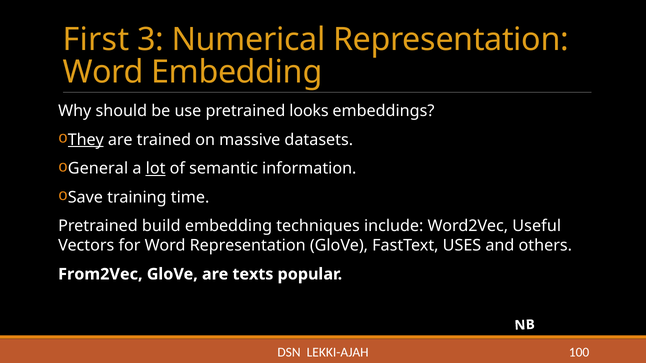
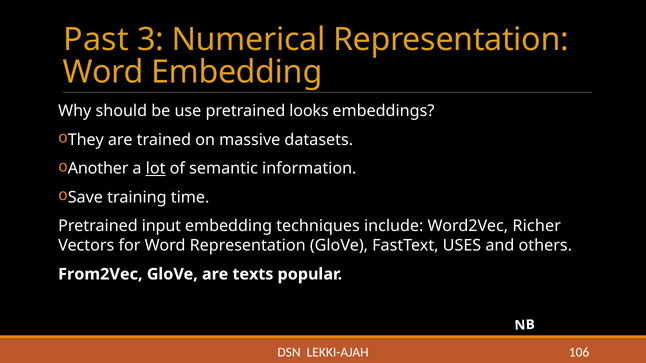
First: First -> Past (96, 39)
They underline: present -> none (86, 140)
General: General -> Another (98, 169)
build: build -> input (161, 226)
Useful: Useful -> Richer (537, 226)
100: 100 -> 106 (579, 353)
